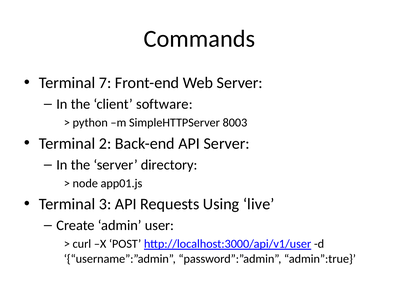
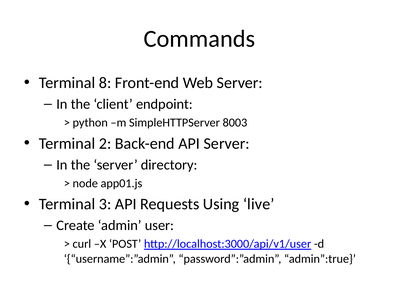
7: 7 -> 8 (105, 83)
software: software -> endpoint (164, 104)
